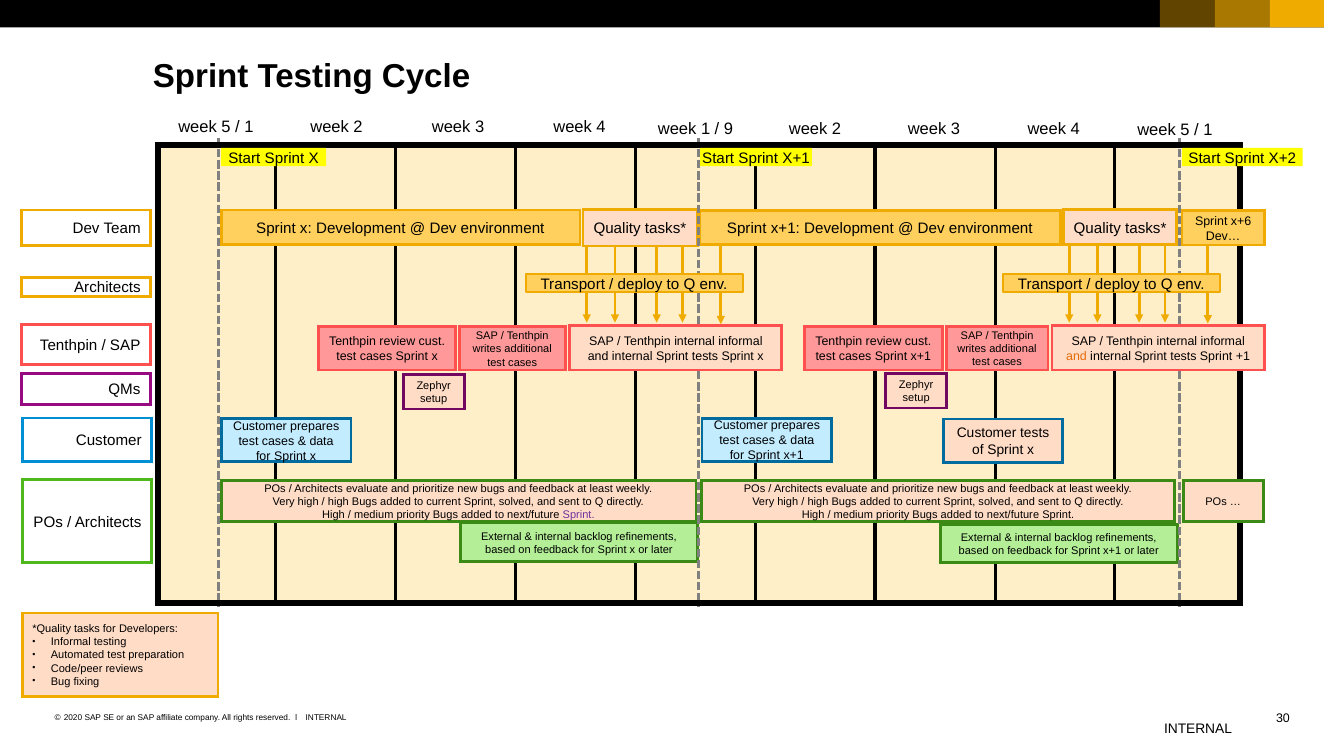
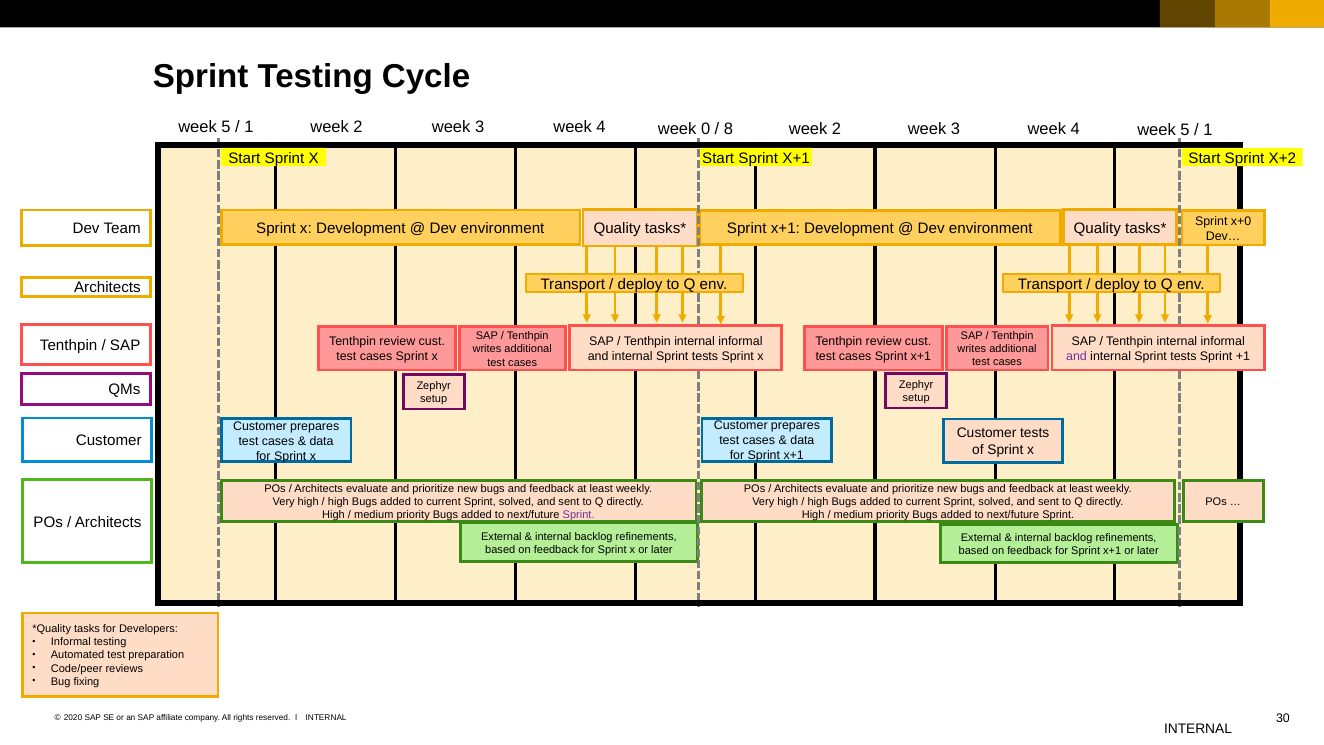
week 1: 1 -> 0 (706, 129)
9: 9 -> 8 (729, 129)
x+6: x+6 -> x+0 (1241, 221)
and colour: orange -> purple (1077, 356)
